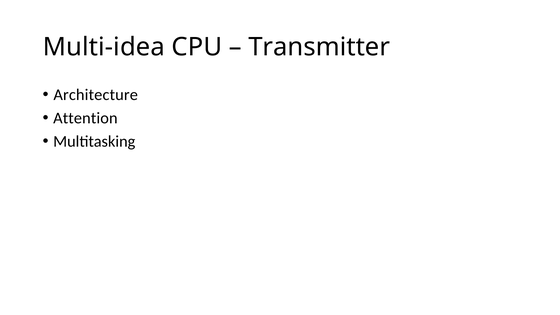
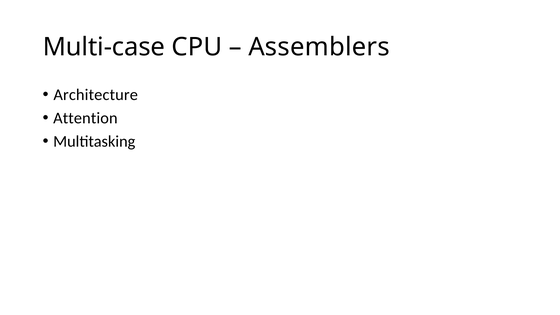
Multi-idea: Multi-idea -> Multi-case (104, 47)
Transmitter: Transmitter -> Assemblers (319, 47)
